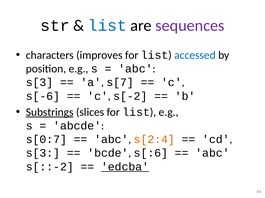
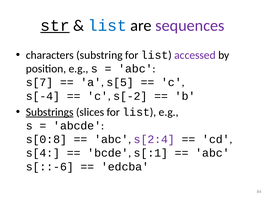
str underline: none -> present (55, 26)
improves: improves -> substring (99, 55)
accessed colour: blue -> purple (195, 55)
s[3: s[3 -> s[7 (40, 83)
s[7: s[7 -> s[5 (120, 83)
s[-6: s[-6 -> s[-4 (43, 96)
s[0:7: s[0:7 -> s[0:8 (46, 140)
s[2:4 colour: orange -> purple (154, 140)
s[3: s[3 -> s[4 (43, 154)
s[:6: s[:6 -> s[:1 (151, 154)
s[::-2: s[::-2 -> s[::-6 (50, 167)
edcba underline: present -> none (125, 167)
